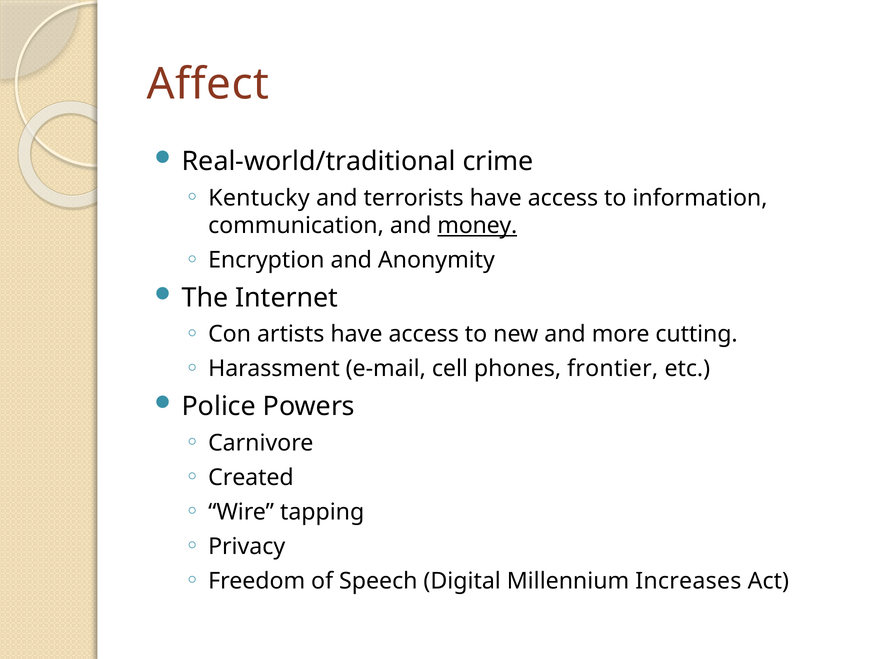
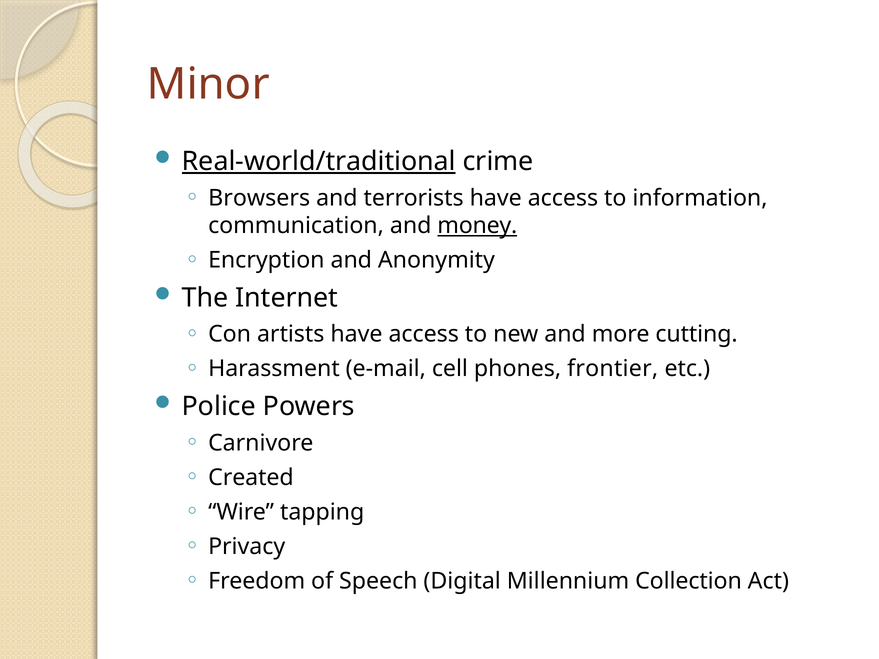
Affect: Affect -> Minor (208, 84)
Real-world/traditional underline: none -> present (319, 162)
Kentucky: Kentucky -> Browsers (259, 198)
Increases: Increases -> Collection (689, 581)
